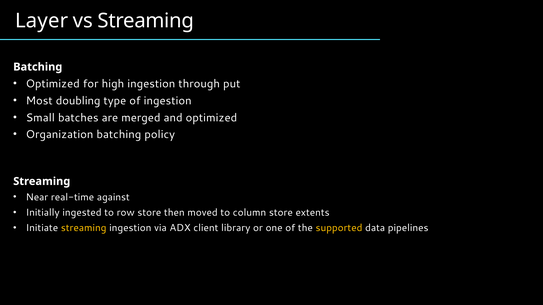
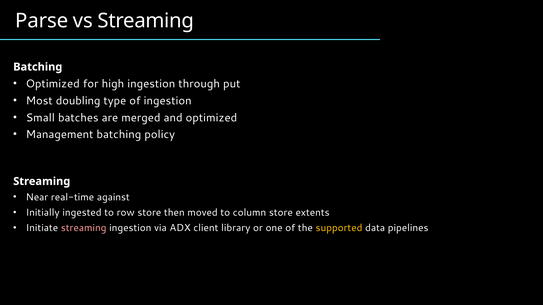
Layer: Layer -> Parse (42, 21)
Organization: Organization -> Management (60, 135)
streaming colour: yellow -> pink (84, 228)
